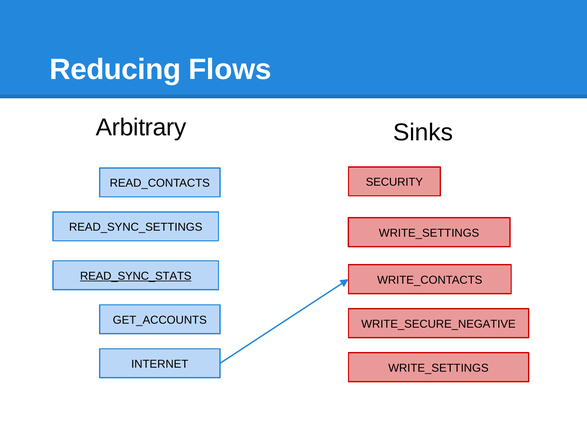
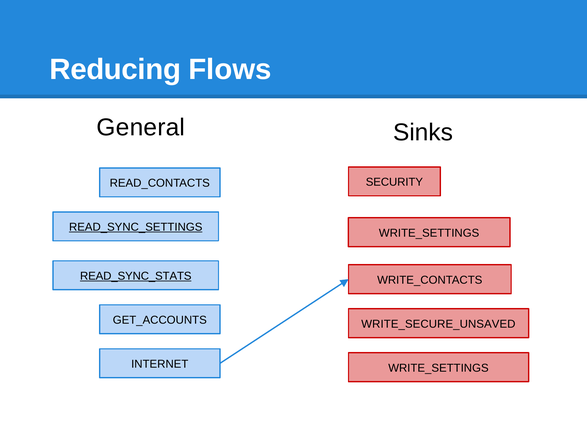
Arbitrary: Arbitrary -> General (141, 128)
READ_SYNC_SETTINGS underline: none -> present (136, 227)
WRITE_SECURE_NEGATIVE: WRITE_SECURE_NEGATIVE -> WRITE_SECURE_UNSAVED (438, 324)
